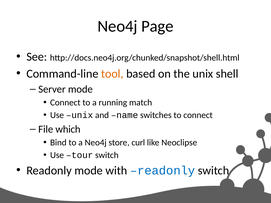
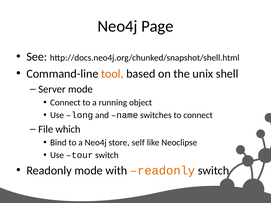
match: match -> object (141, 103)
Use unix: unix -> long (80, 115)
curl: curl -> self (138, 143)
readonly colour: blue -> orange (163, 171)
